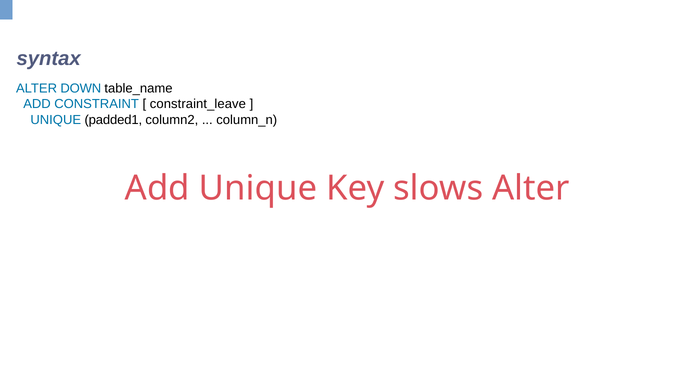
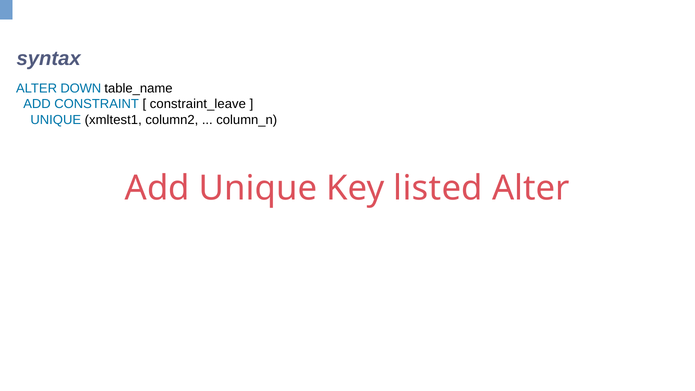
padded1: padded1 -> xmltest1 (113, 120)
slows: slows -> listed (438, 188)
